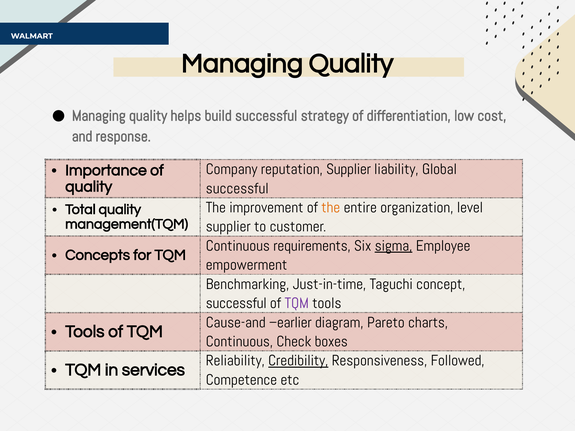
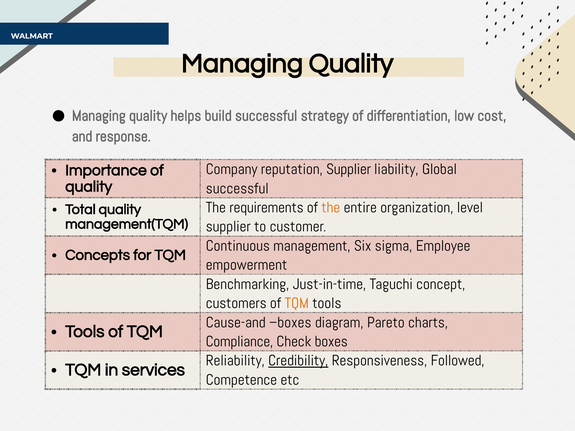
improvement: improvement -> requirements (266, 208)
requirements: requirements -> management (312, 246)
sigma underline: present -> none (394, 246)
successful: successful -> customers (236, 303)
TQM colour: purple -> orange (297, 303)
Cause-and earlier: earlier -> boxes (290, 323)
Continuous: Continuous -> Compliance (240, 342)
